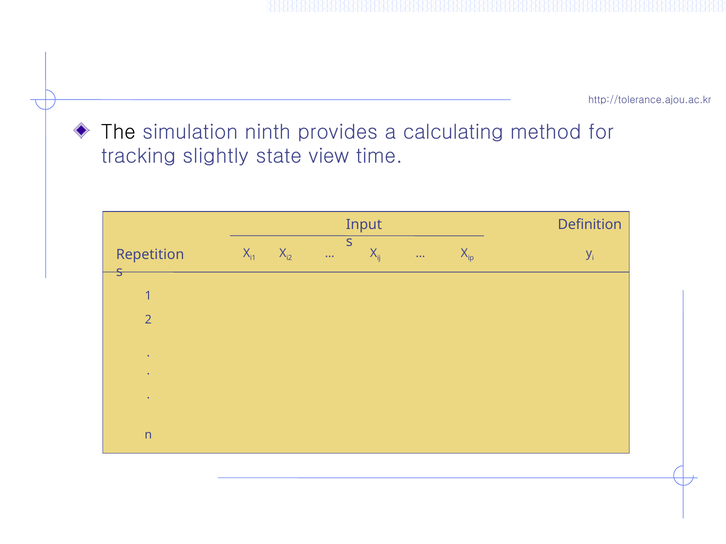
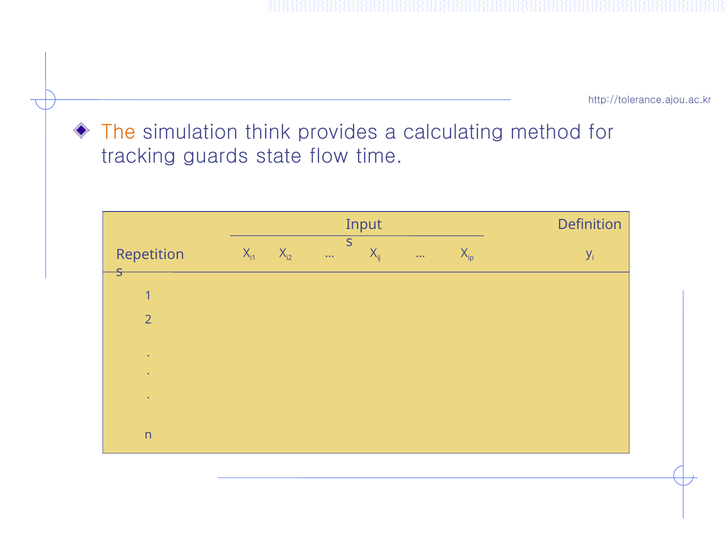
The colour: black -> orange (118, 132)
ninth: ninth -> think (268, 132)
slightly: slightly -> guards (216, 156)
view: view -> flow (329, 156)
